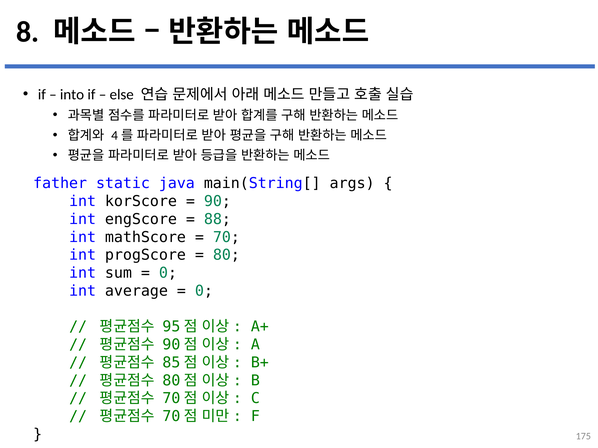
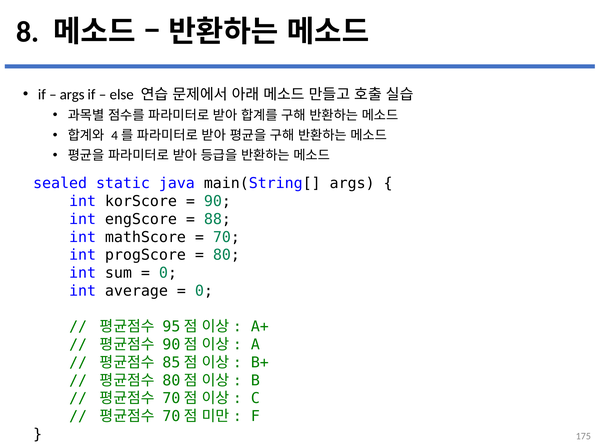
into: into -> args (72, 95)
father: father -> sealed (60, 184)
